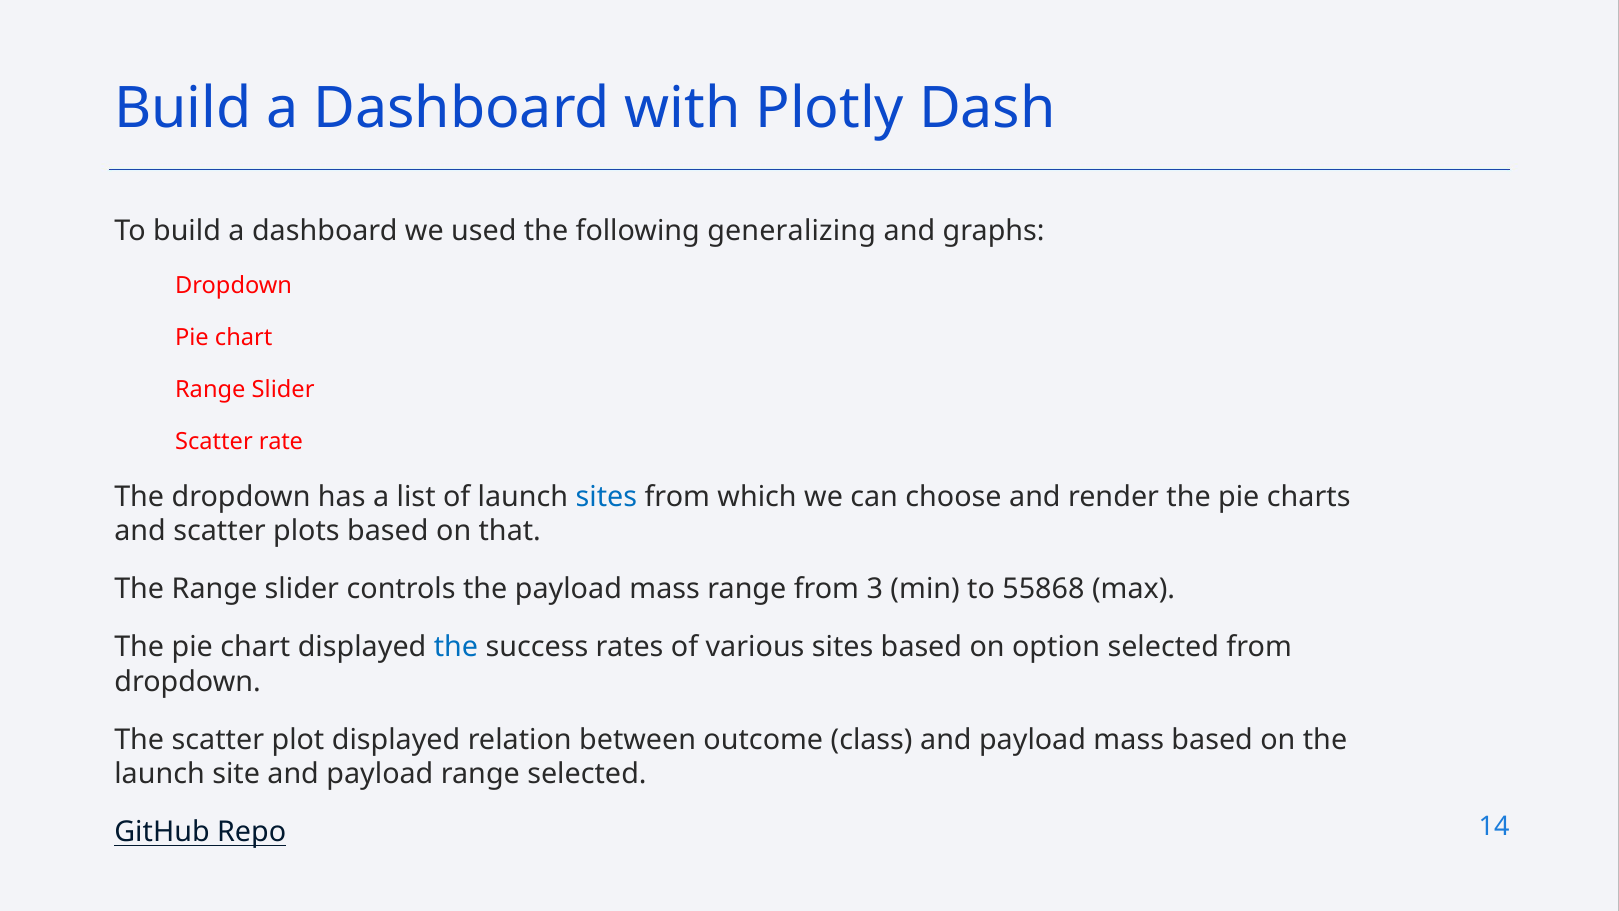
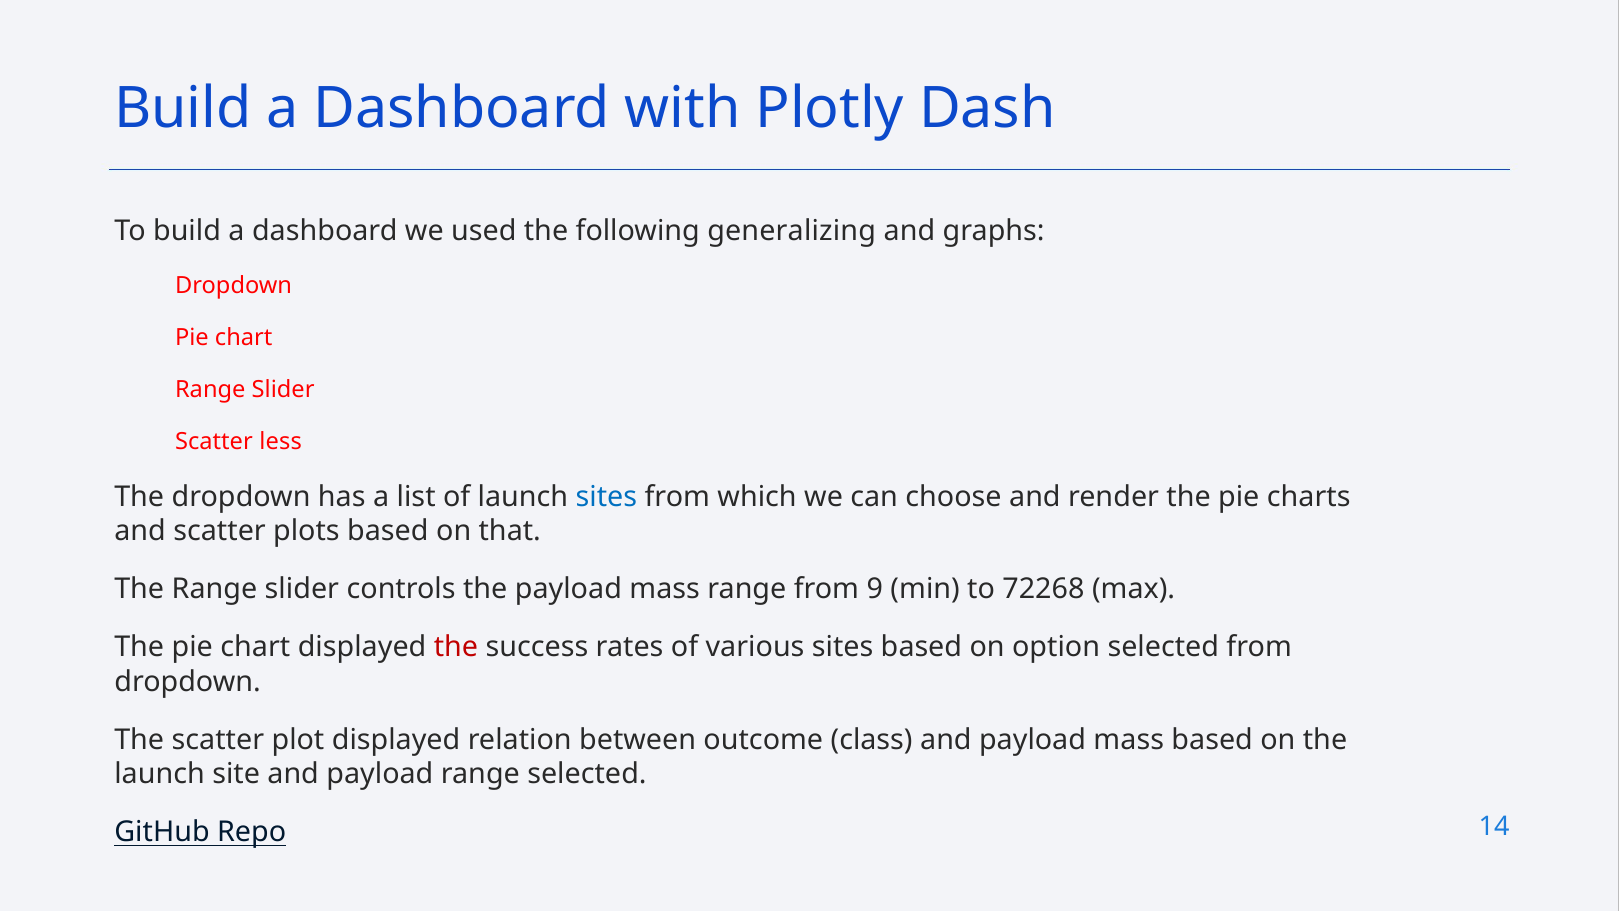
rate: rate -> less (281, 441)
3: 3 -> 9 (875, 589)
55868: 55868 -> 72268 (1043, 589)
the colour: blue -> red (456, 647)
